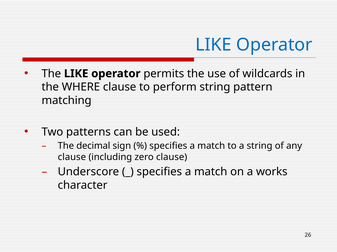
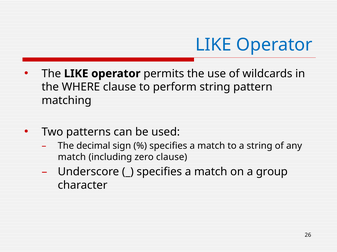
clause: clause -> match (72, 158)
works: works -> group (272, 172)
